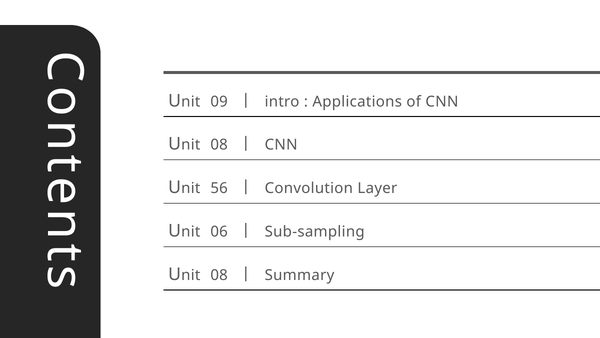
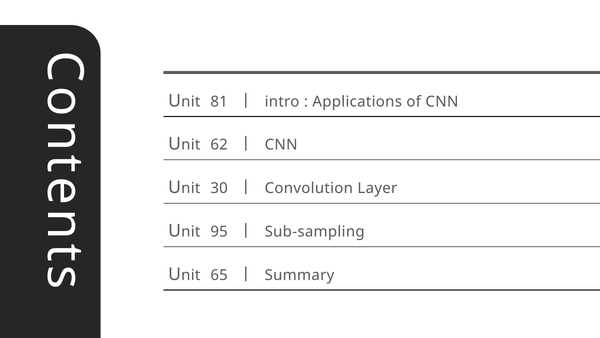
09: 09 -> 81 (219, 101)
08: 08 -> 62 (219, 145)
56: 56 -> 30 (219, 188)
06: 06 -> 95 (219, 231)
08: 08 -> 65 (219, 275)
